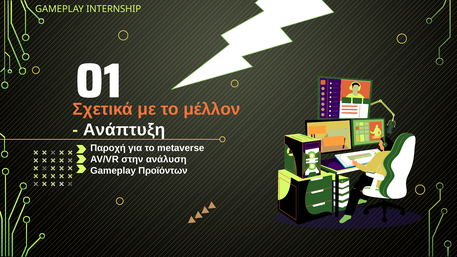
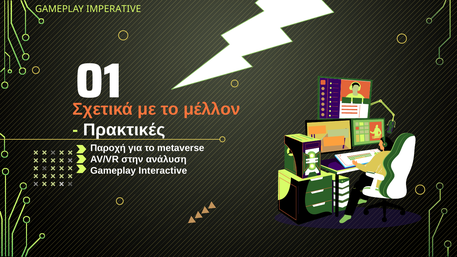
INTERNSHIP: INTERNSHIP -> IMPERATIVE (114, 9)
Ανάπτυξη: Ανάπτυξη -> Πρακτικές (124, 130)
Προϊόντων: Προϊόντων -> Interactive (163, 171)
